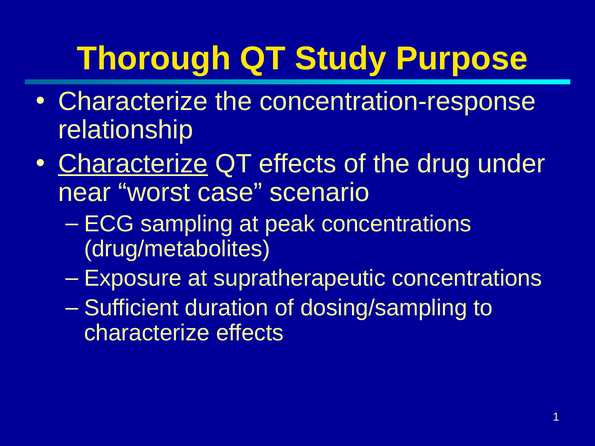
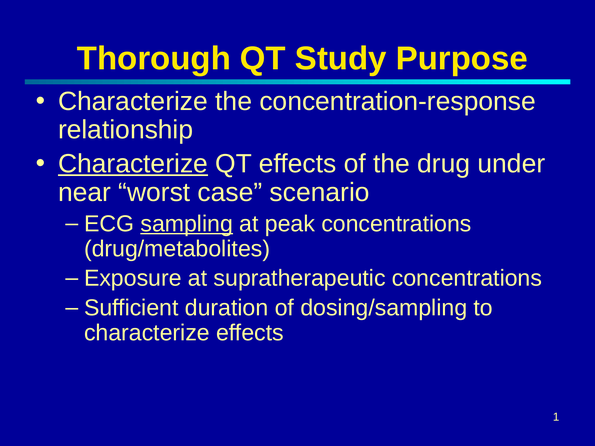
sampling underline: none -> present (187, 224)
